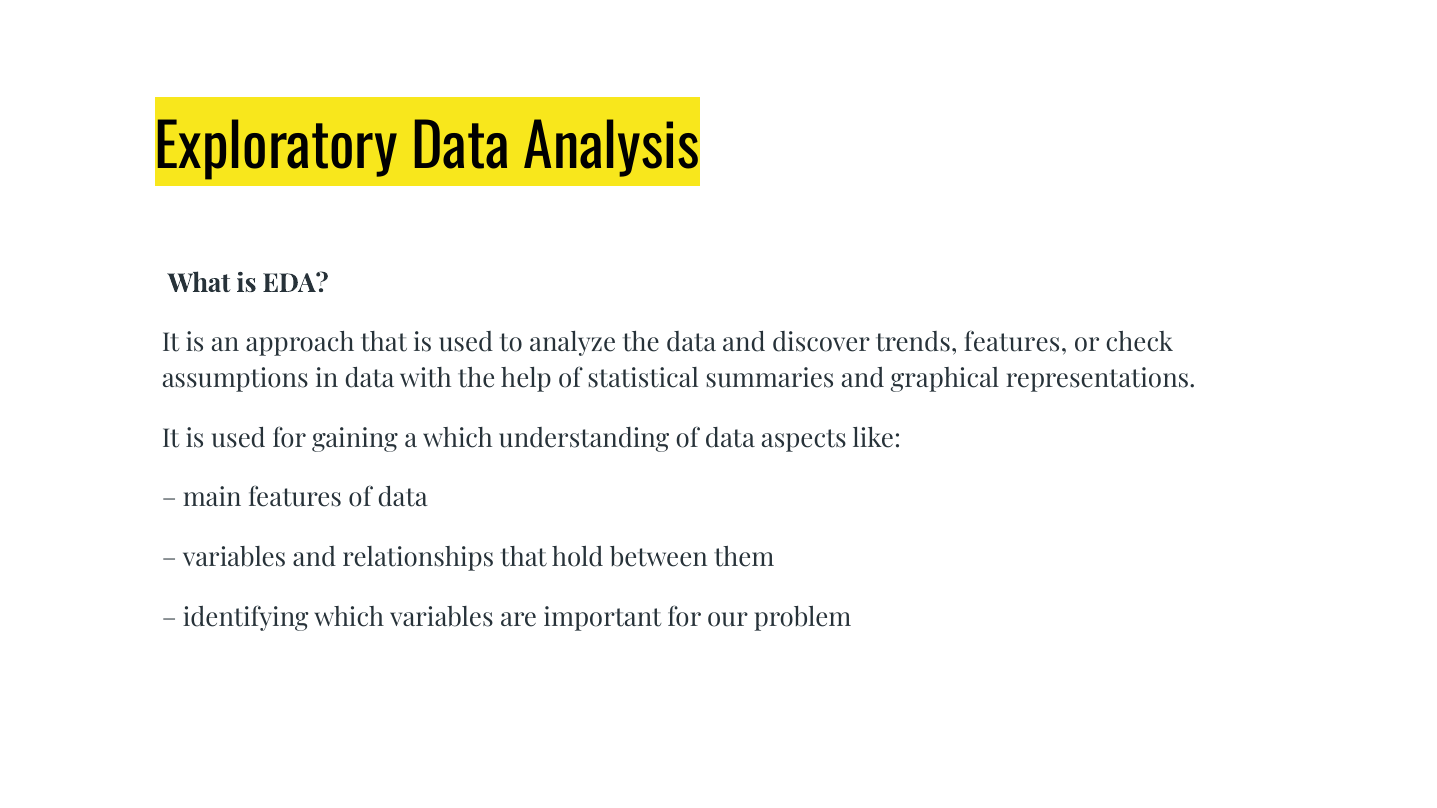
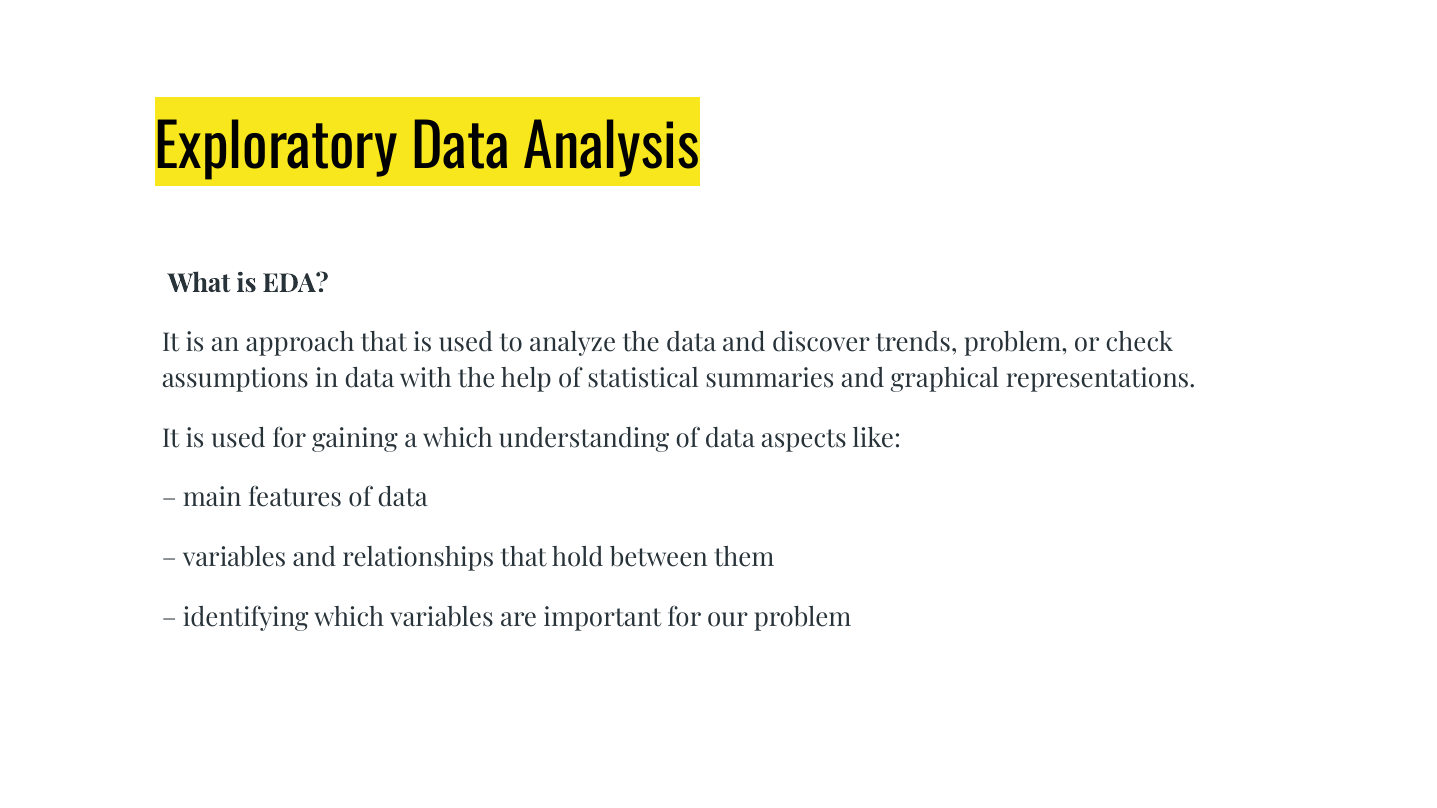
trends features: features -> problem (1016, 343)
